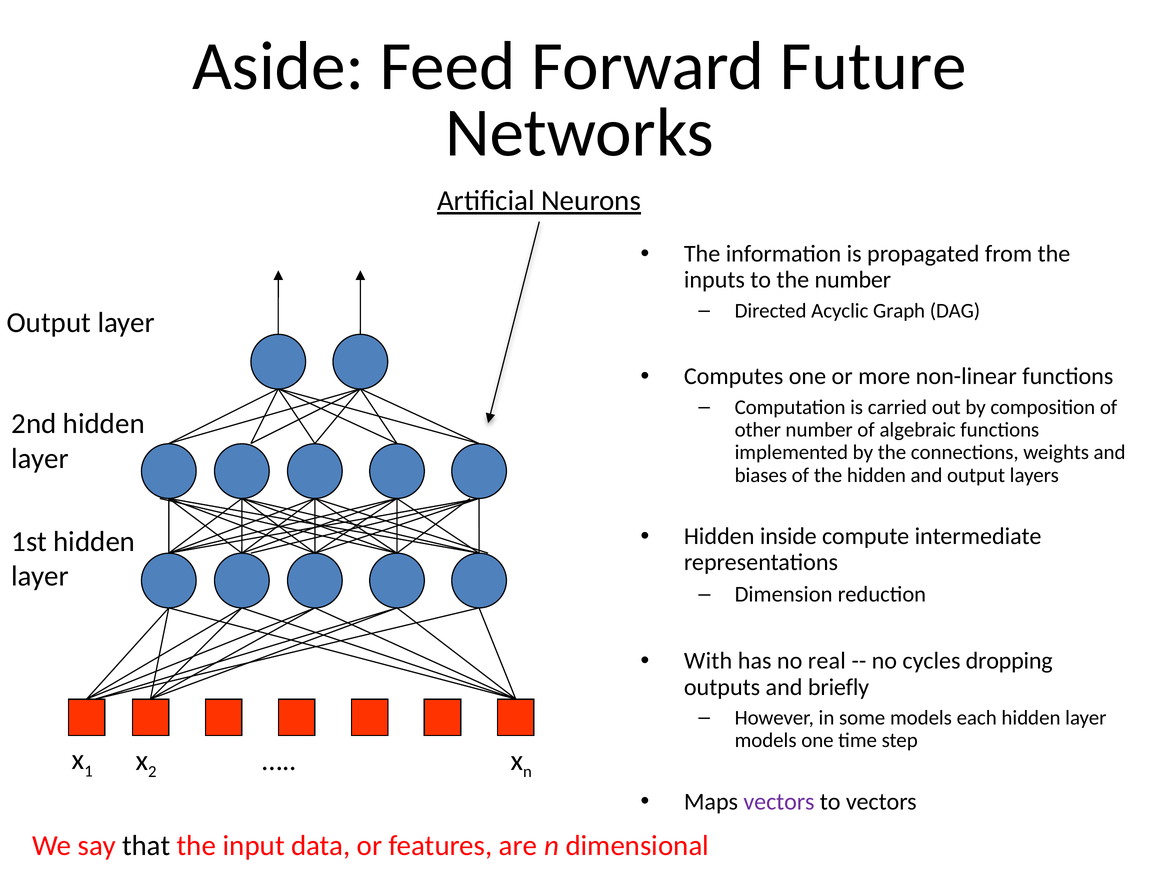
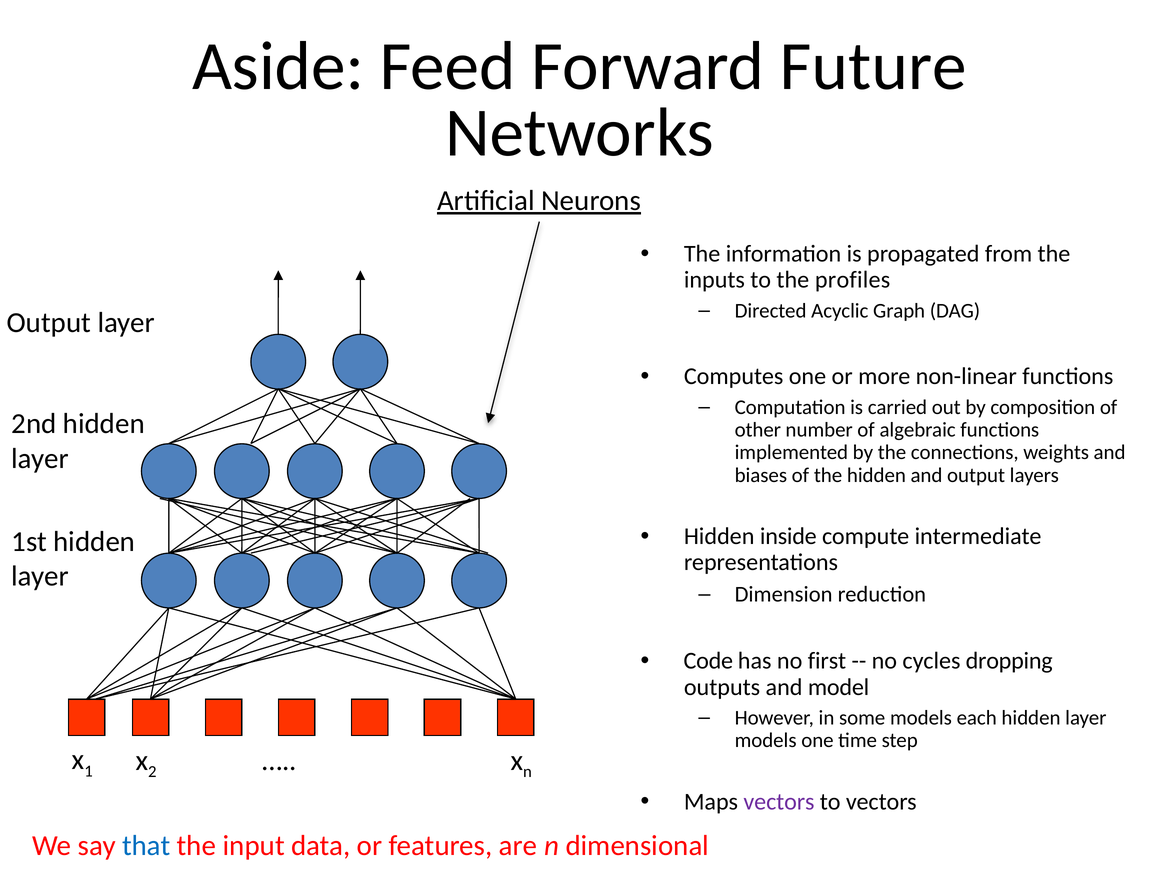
the number: number -> profiles (853, 280)
With: With -> Code (708, 661)
real: real -> first (827, 661)
briefly: briefly -> model (839, 687)
that colour: black -> blue (146, 846)
